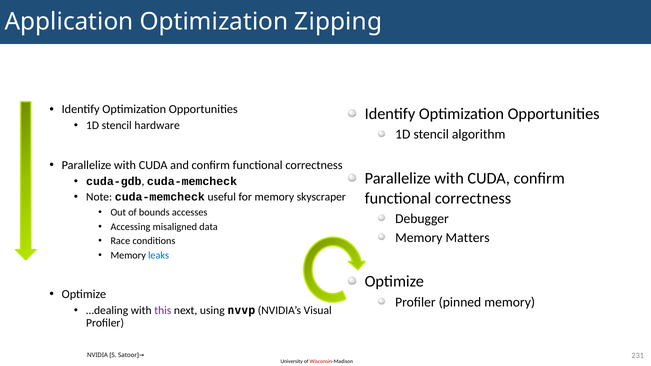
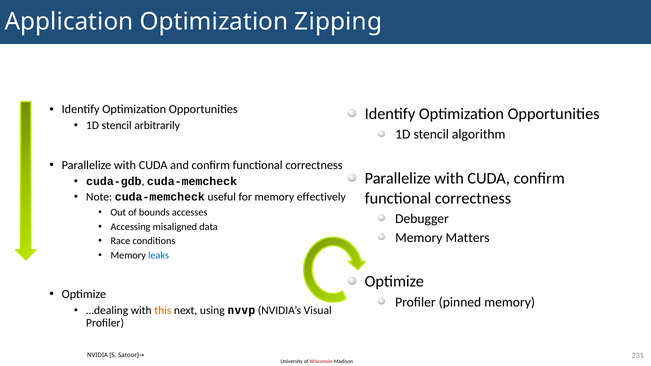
hardware: hardware -> arbitrarily (157, 126)
skyscraper: skyscraper -> effectively (321, 197)
this colour: purple -> orange (163, 311)
